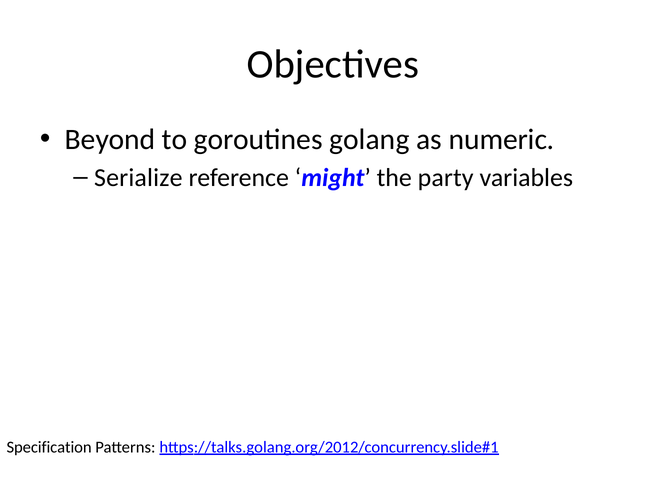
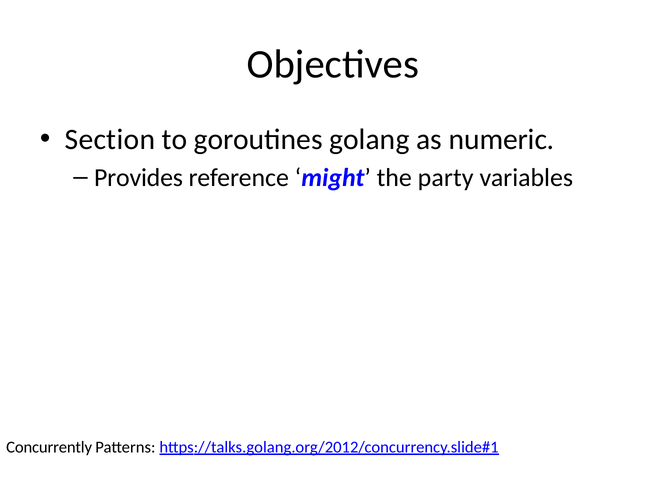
Beyond: Beyond -> Section (110, 140)
Serialize: Serialize -> Provides (139, 178)
Specification: Specification -> Concurrently (49, 448)
